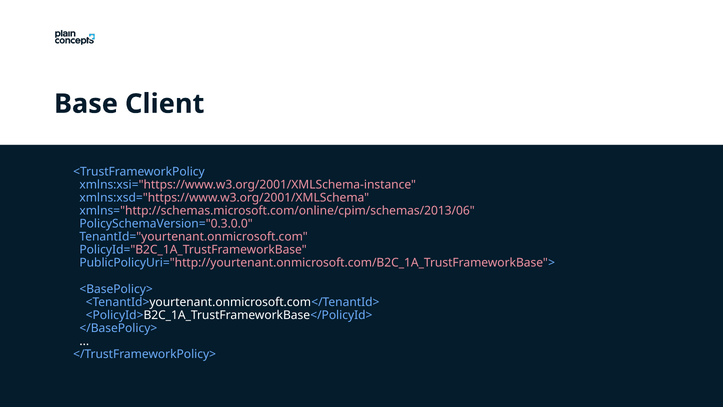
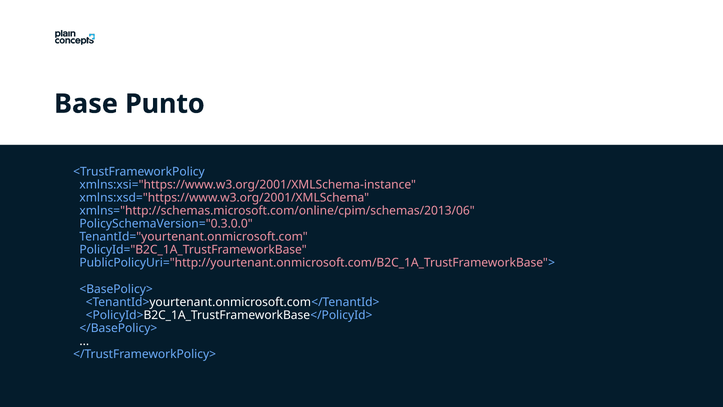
Client: Client -> Punto (165, 104)
